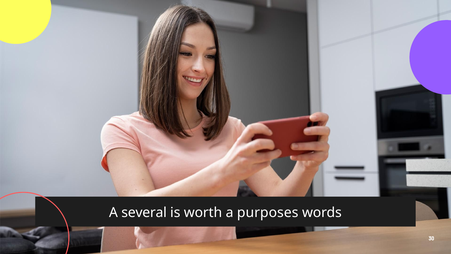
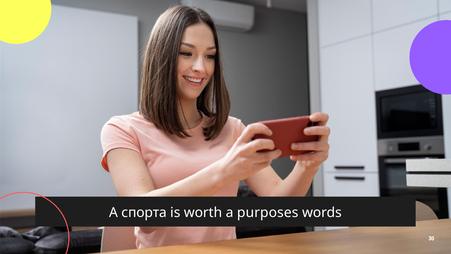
several: several -> спорта (144, 212)
